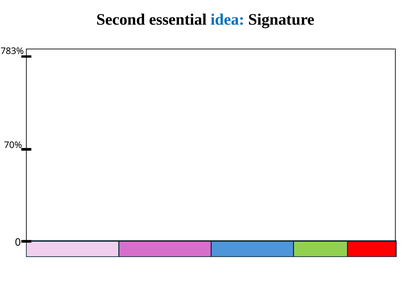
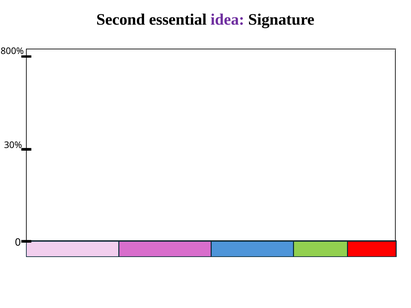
idea colour: blue -> purple (227, 20)
783%: 783% -> 800% (12, 51)
70%: 70% -> 30% (13, 145)
